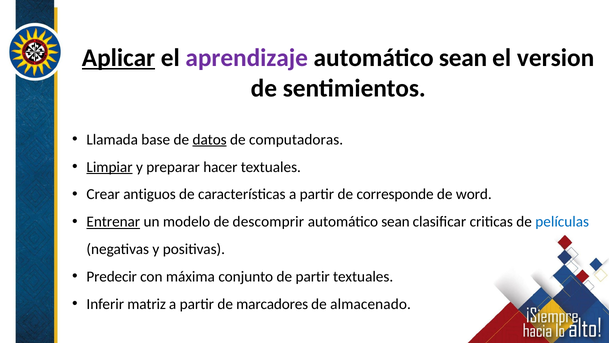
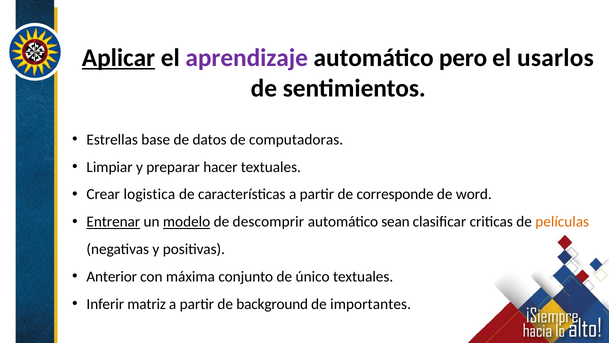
sean: sean -> pero (463, 58)
version: version -> usarlos (555, 58)
Llamada: Llamada -> Estrellas (112, 139)
datos underline: present -> none (210, 139)
Limpiar underline: present -> none (110, 167)
antiguos: antiguos -> logistica (149, 194)
modelo underline: none -> present (187, 222)
películas colour: blue -> orange (562, 222)
Predecir: Predecir -> Anterior (112, 276)
de partir: partir -> único (313, 276)
marcadores: marcadores -> background (272, 304)
almacenado: almacenado -> importantes (371, 304)
